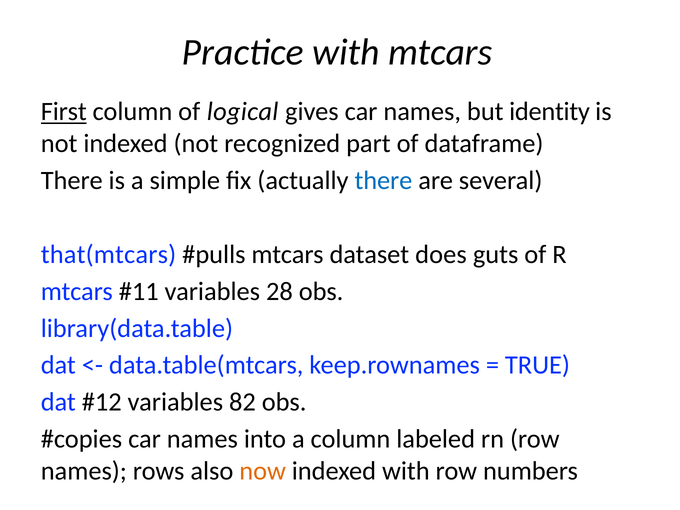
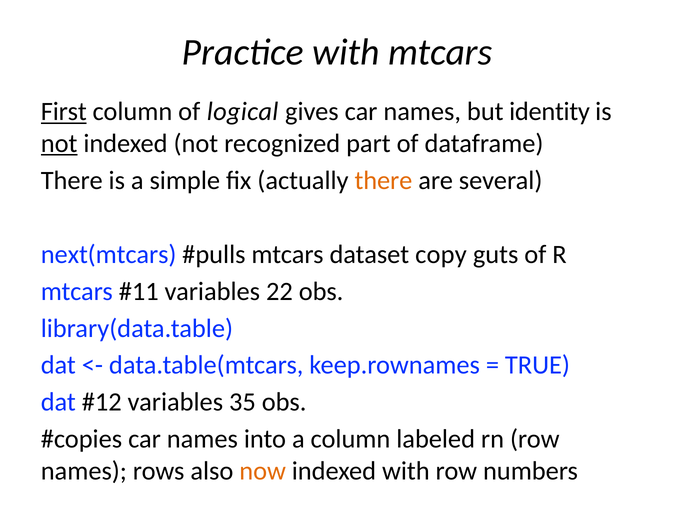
not underline: none -> present (59, 143)
there colour: blue -> orange (383, 180)
that(mtcars: that(mtcars -> next(mtcars (109, 254)
does: does -> copy (441, 254)
28: 28 -> 22 (279, 291)
82: 82 -> 35 (242, 402)
